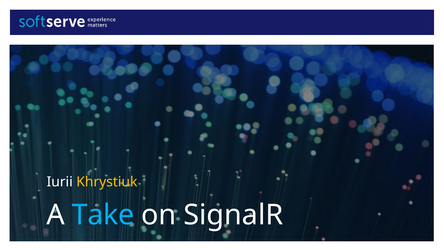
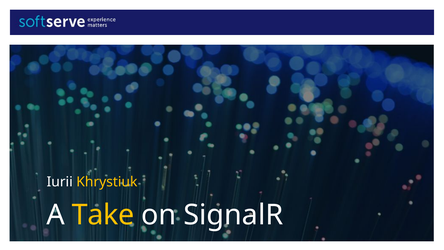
Take colour: light blue -> yellow (103, 215)
